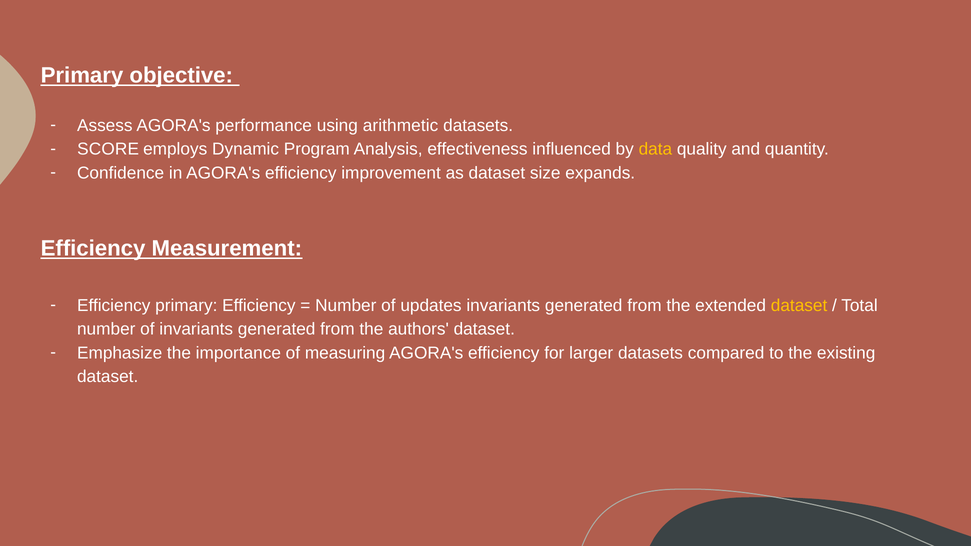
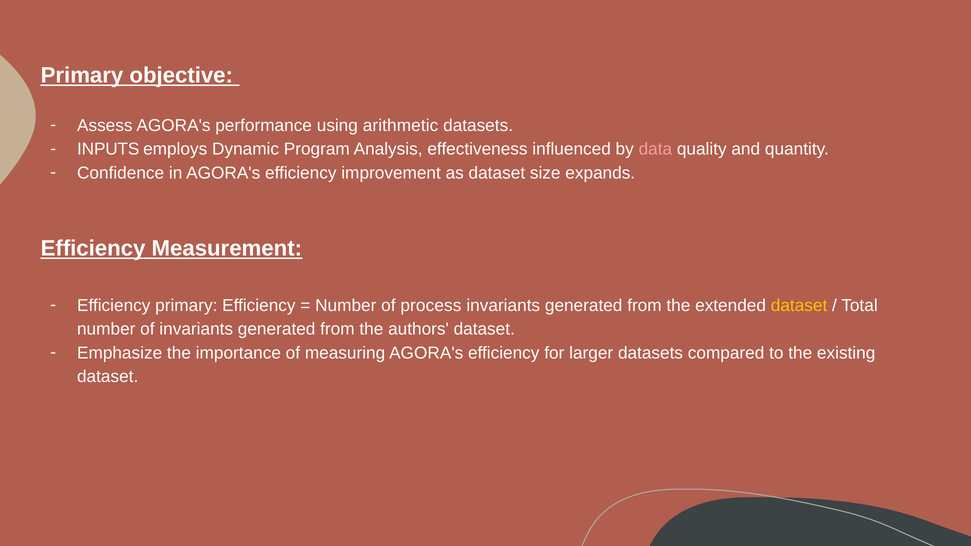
SCORE: SCORE -> INPUTS (108, 149)
data colour: yellow -> pink (655, 149)
updates: updates -> process (431, 306)
